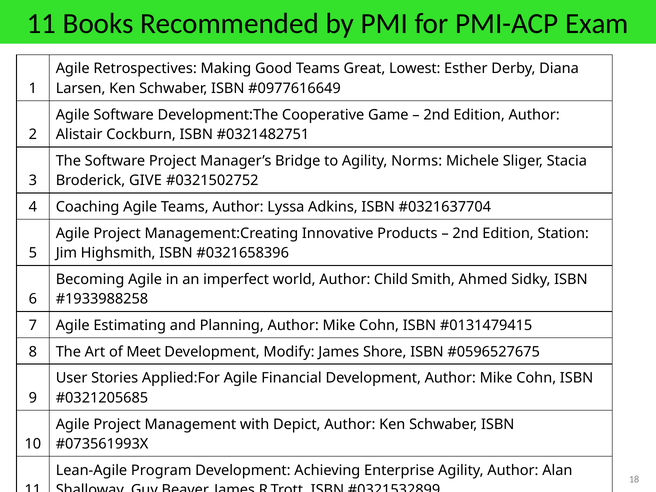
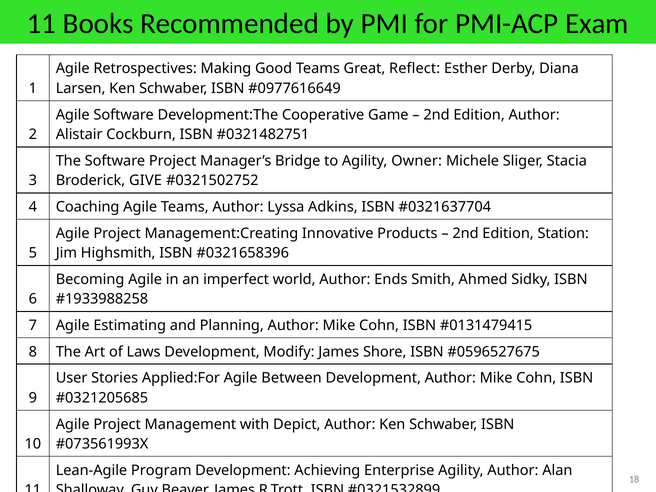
Lowest: Lowest -> Reflect (415, 69)
Norms: Norms -> Owner (417, 161)
Child: Child -> Ends (391, 279)
Meet: Meet -> Laws (144, 352)
Financial: Financial -> Between (292, 378)
